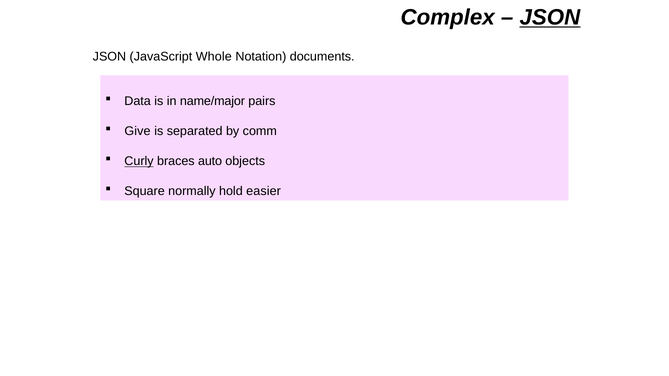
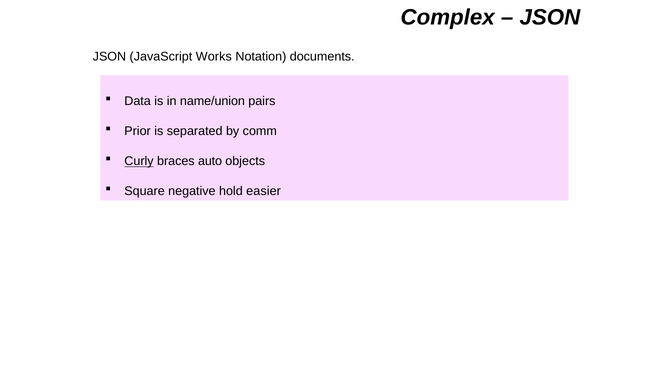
JSON underline: present -> none (550, 17)
Whole: Whole -> Works (214, 57)
name/major: name/major -> name/union (212, 101)
Give: Give -> Prior (138, 131)
normally: normally -> negative (192, 192)
